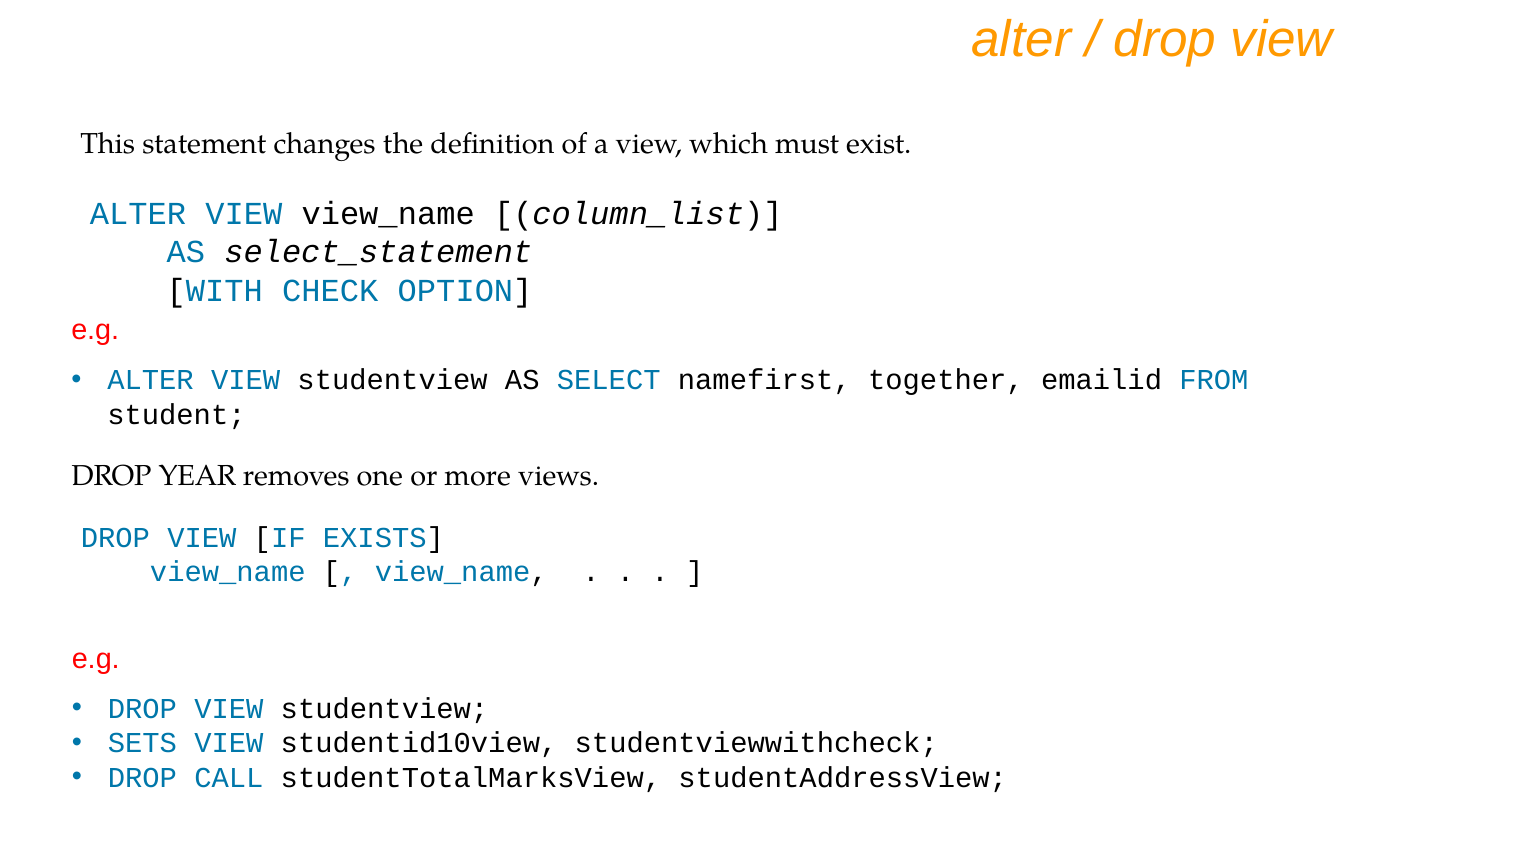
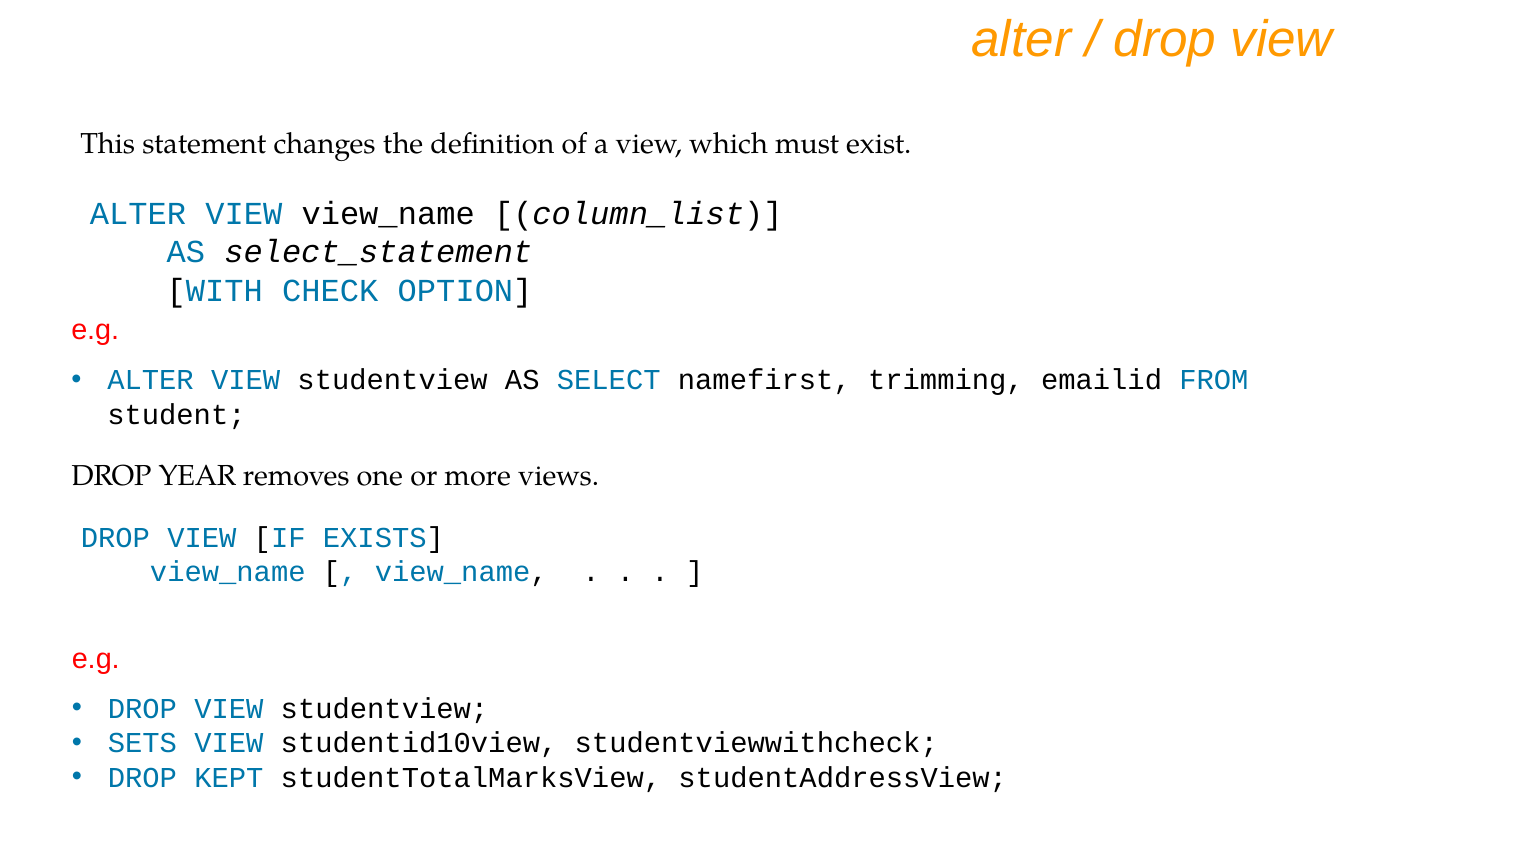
together: together -> trimming (946, 380)
CALL: CALL -> KEPT (229, 777)
